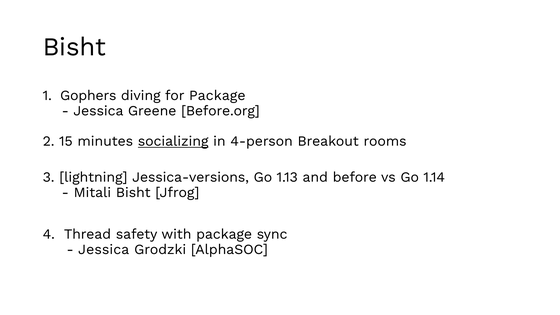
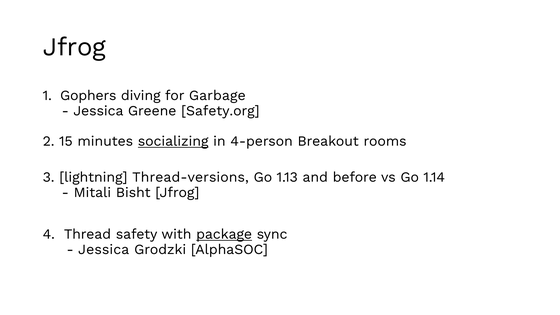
Bisht: Bisht -> Jfrog (74, 47)
for Package: Package -> Garbage (217, 95)
Before.org: Before.org -> Safety.org (220, 111)
Jessica-versions: Jessica-versions -> Thread-versions (190, 177)
package underline: none -> present (224, 234)
